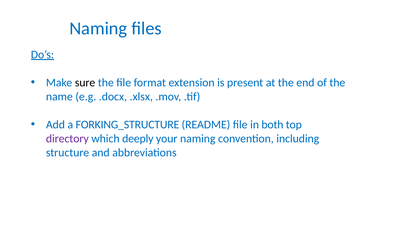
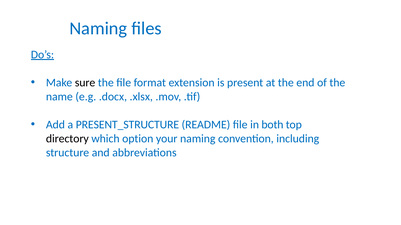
FORKING_STRUCTURE: FORKING_STRUCTURE -> PRESENT_STRUCTURE (127, 125)
directory colour: purple -> black (67, 139)
deeply: deeply -> option (138, 139)
